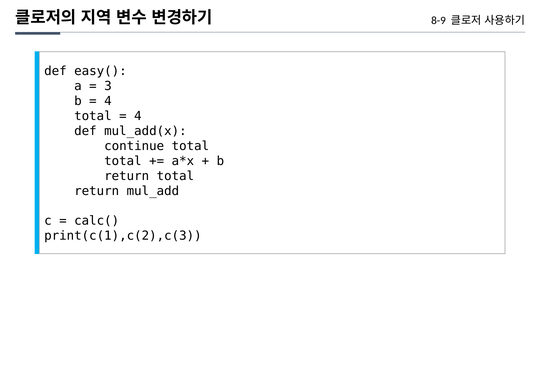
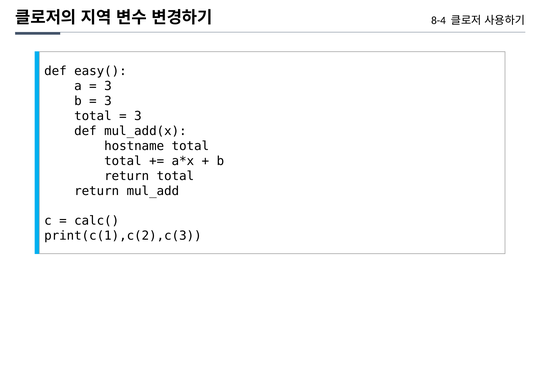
8-9: 8-9 -> 8-4 (439, 20)
4: 4 -> 3 (108, 101)
4: 4 -> 3 (138, 116)
continue: continue -> hostname (134, 146)
